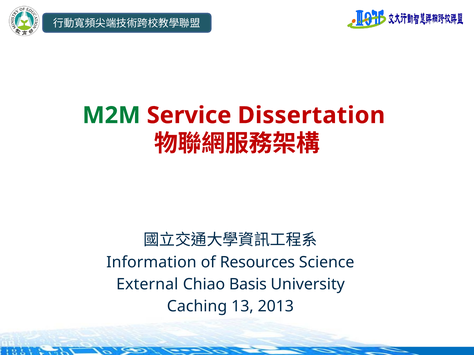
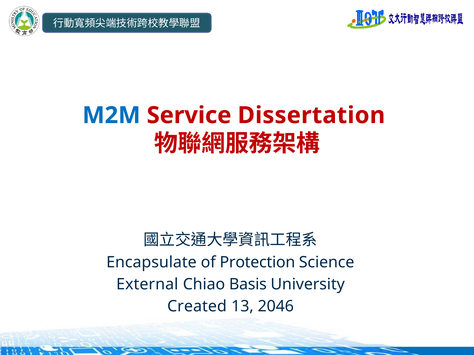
M2M colour: green -> blue (111, 115)
Information: Information -> Encapsulate (151, 263)
Resources: Resources -> Protection (257, 263)
Caching: Caching -> Created (197, 307)
2013: 2013 -> 2046 (276, 307)
